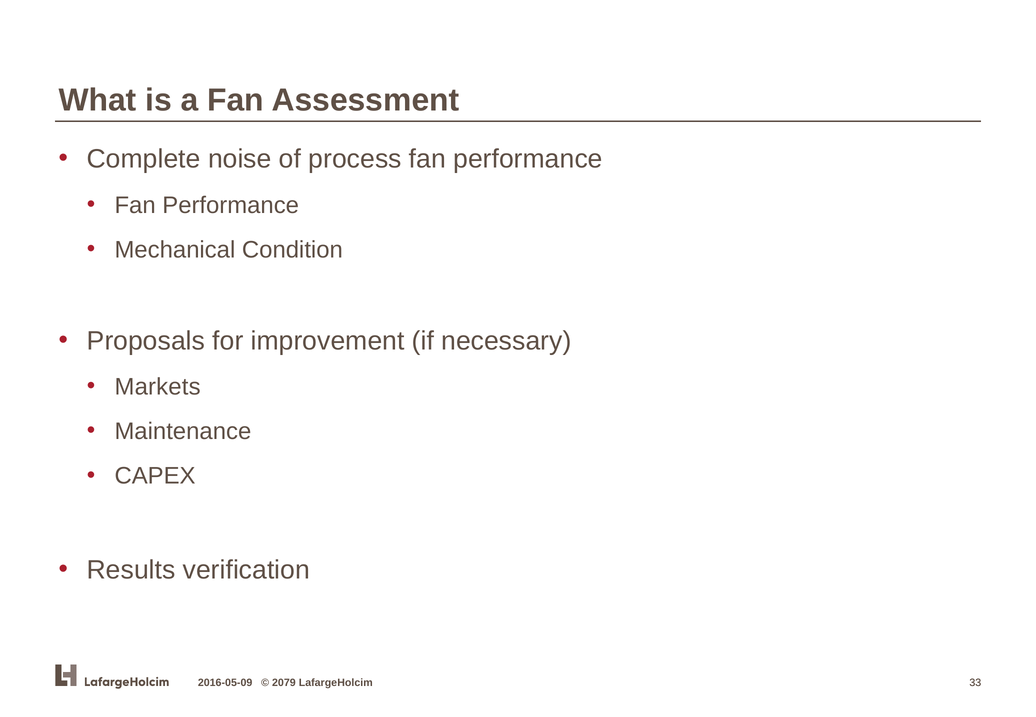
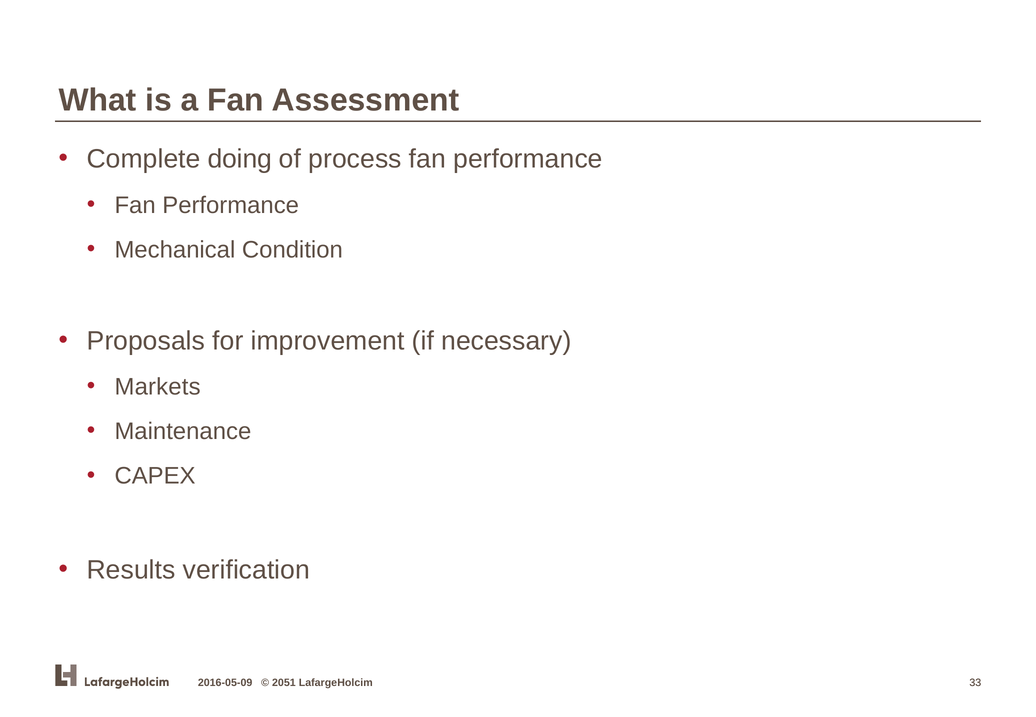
noise: noise -> doing (240, 159)
2079: 2079 -> 2051 (284, 683)
